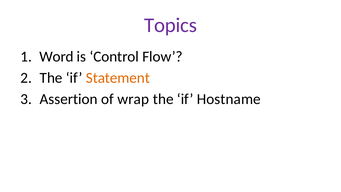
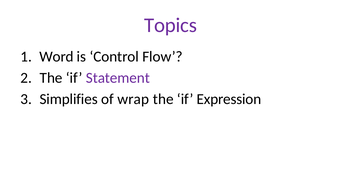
Statement colour: orange -> purple (118, 78)
Assertion: Assertion -> Simplifies (69, 99)
Hostname: Hostname -> Expression (229, 99)
